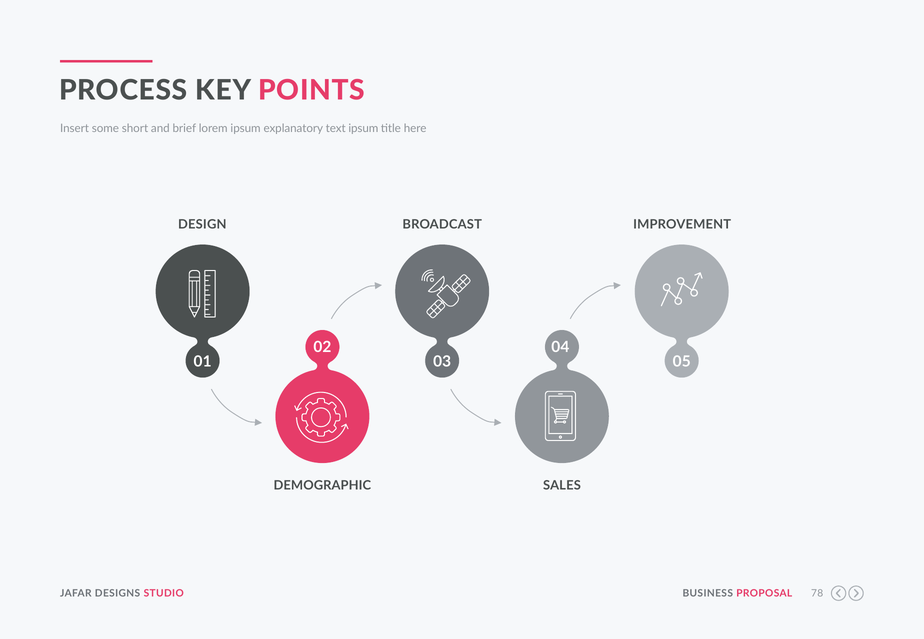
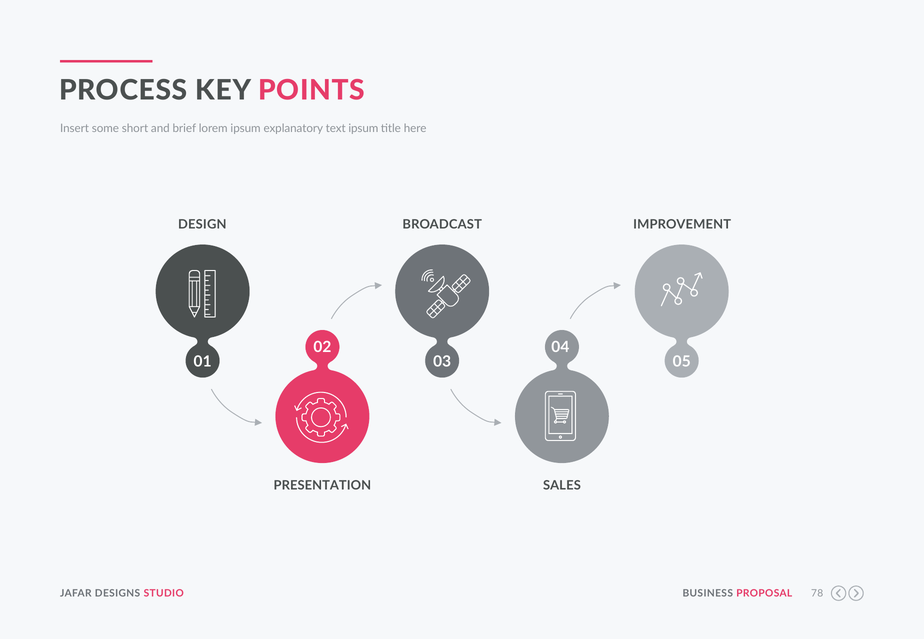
DEMOGRAPHIC: DEMOGRAPHIC -> PRESENTATION (322, 486)
